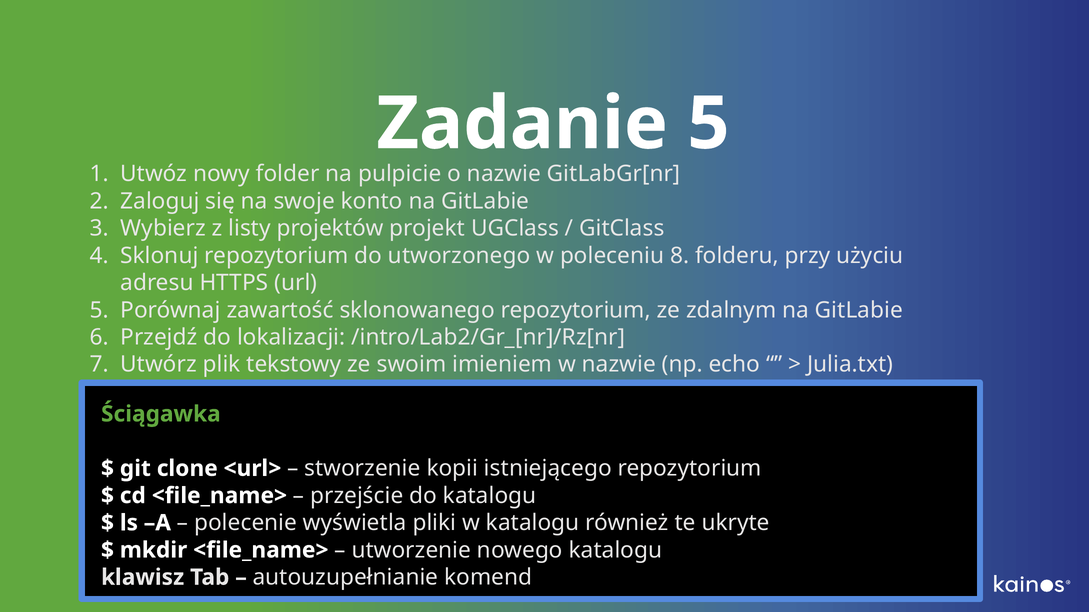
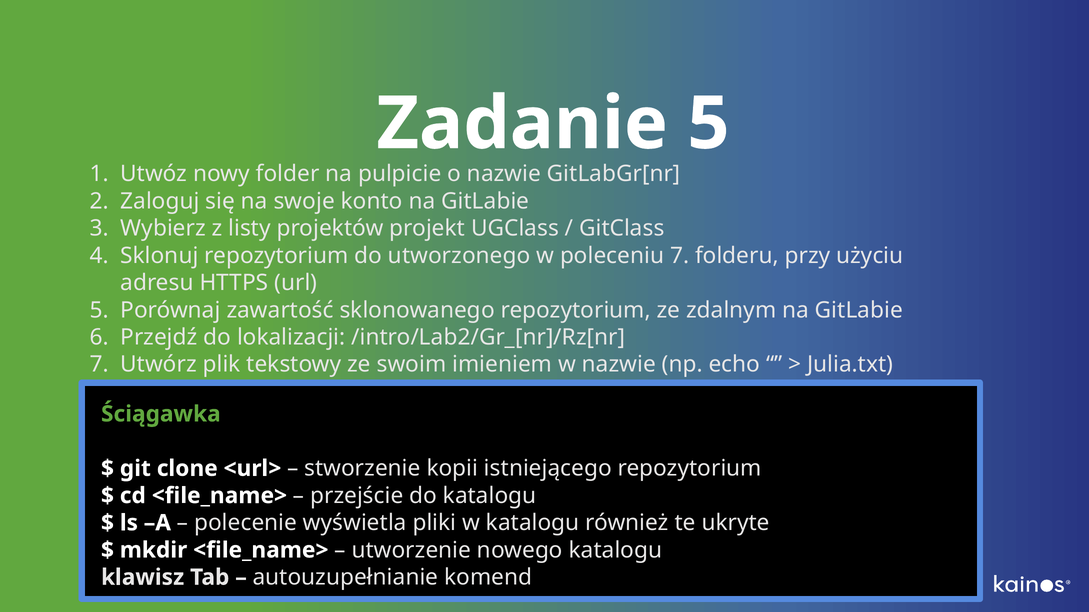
poleceniu 8: 8 -> 7 (680, 256)
